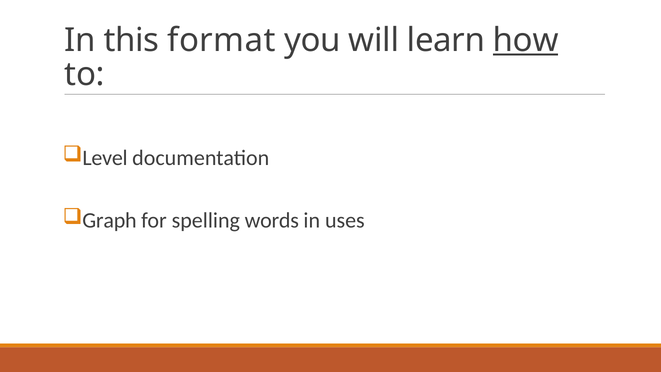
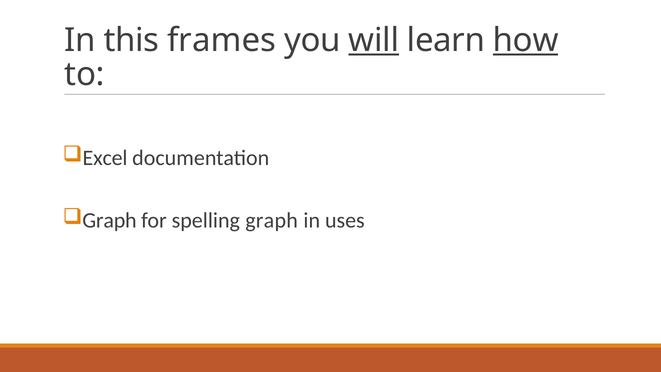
format: format -> frames (222, 40)
will underline: none -> present (374, 40)
Level: Level -> Excel (105, 158)
spelling words: words -> graph (272, 221)
